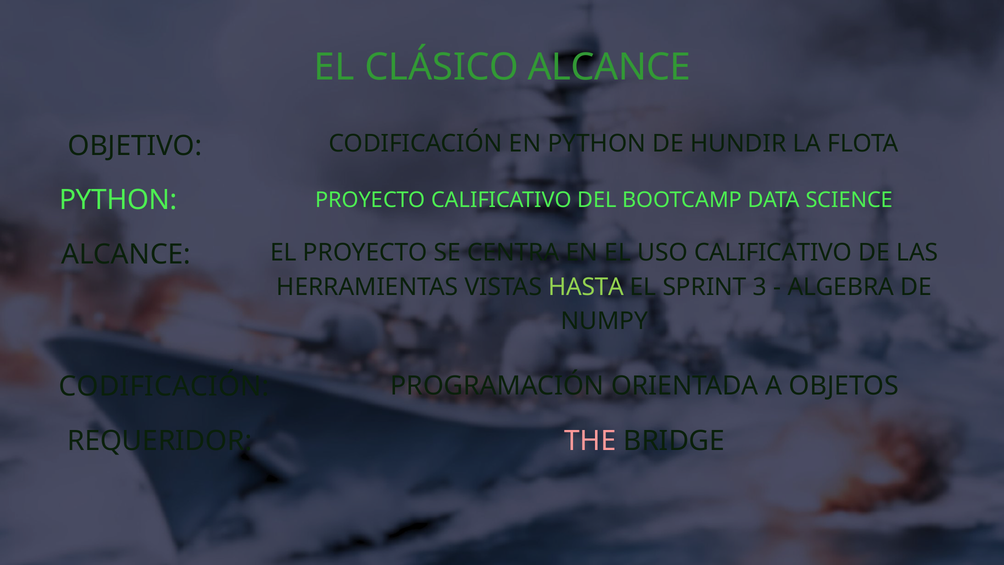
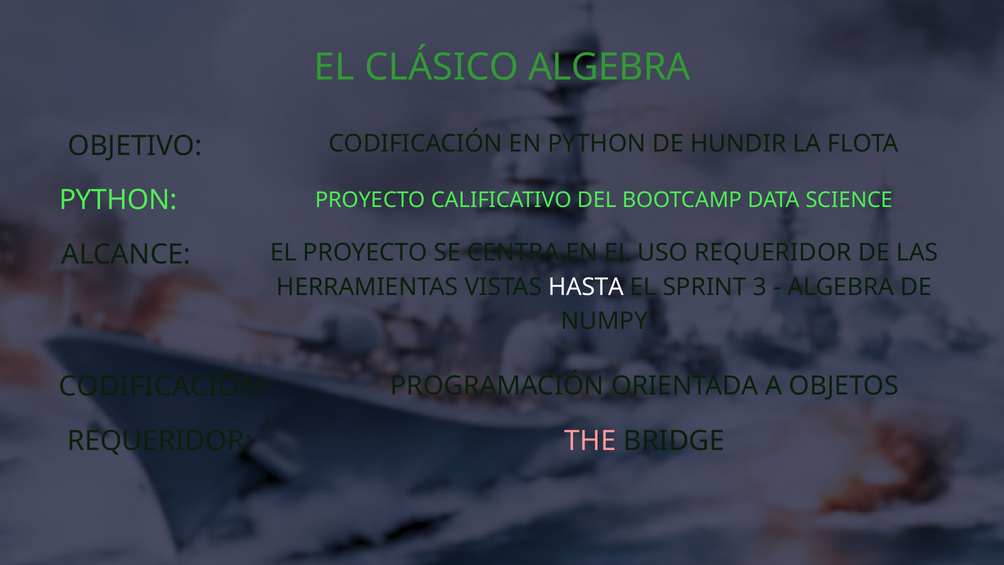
CLÁSICO ALCANCE: ALCANCE -> ALGEBRA (609, 67)
USO CALIFICATIVO: CALIFICATIVO -> REQUERIDOR (773, 252)
HASTA colour: light green -> white (586, 287)
